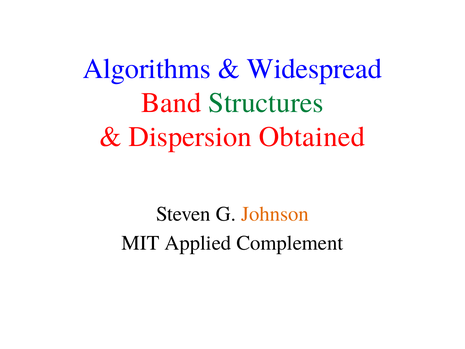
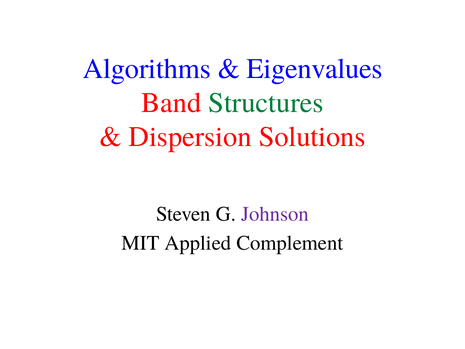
Widespread: Widespread -> Eigenvalues (315, 69)
Obtained: Obtained -> Solutions (312, 137)
Johnson colour: orange -> purple (275, 214)
